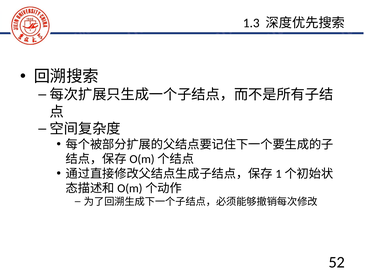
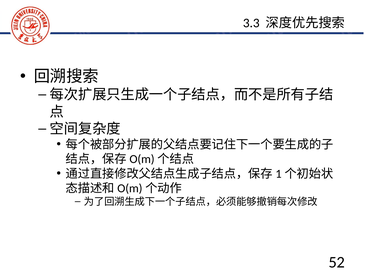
1.3: 1.3 -> 3.3 (251, 23)
